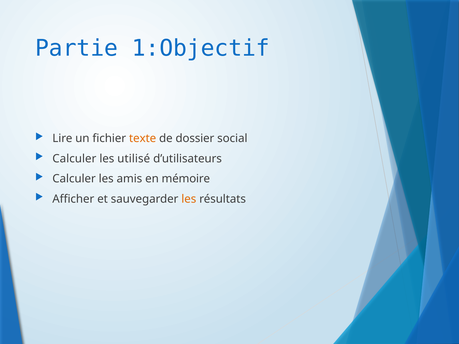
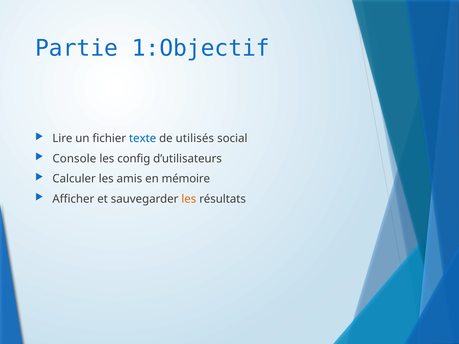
texte colour: orange -> blue (143, 139)
dossier: dossier -> utilisés (195, 139)
Calculer: Calculer -> Console (74, 159)
utilisé: utilisé -> config (134, 159)
